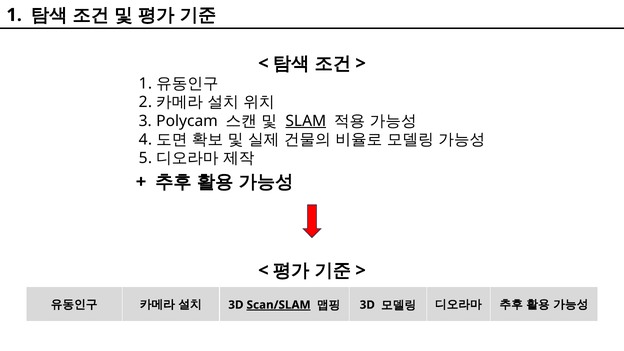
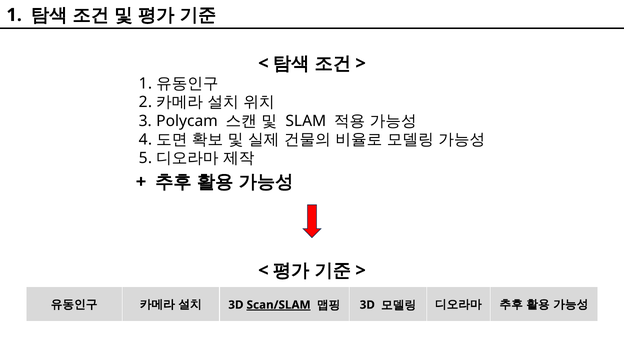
SLAM underline: present -> none (306, 121)
